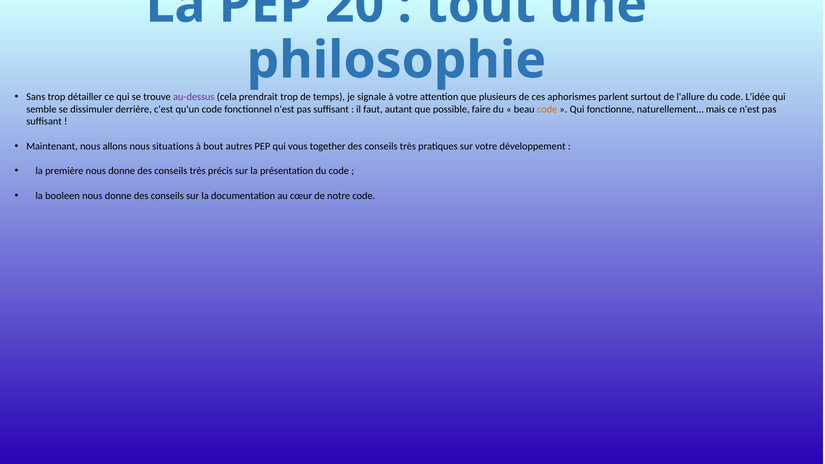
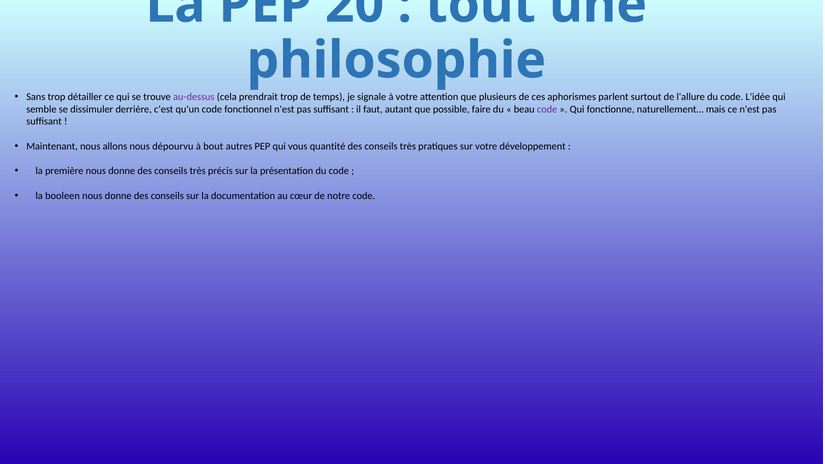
code colour: orange -> purple (547, 109)
situations: situations -> dépourvu (173, 146)
together: together -> quantité (328, 146)
